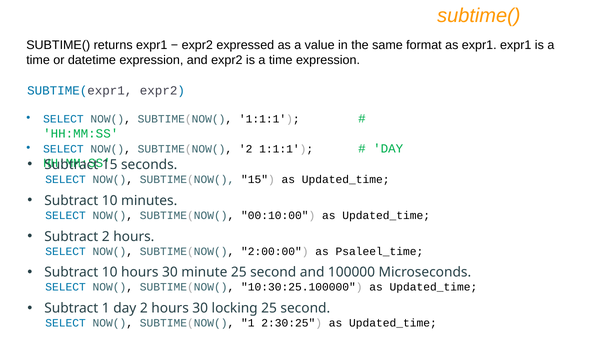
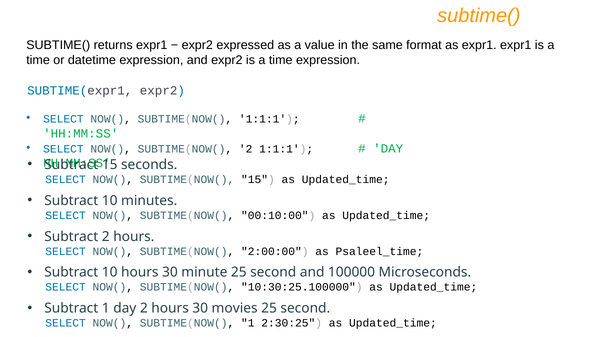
locking: locking -> movies (235, 309)
